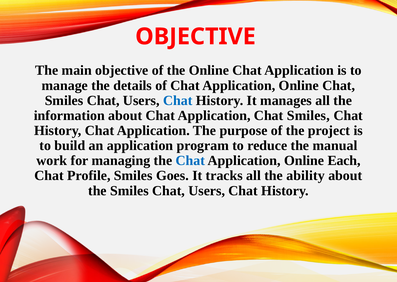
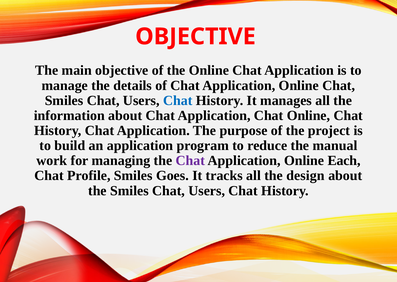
Application Chat Smiles: Smiles -> Online (308, 115)
Chat colour: blue -> purple (190, 160)
ability: ability -> design (305, 175)
